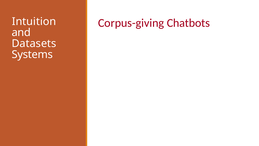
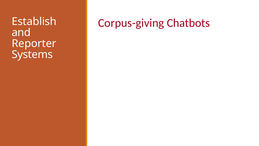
Intuition: Intuition -> Establish (34, 21)
Datasets: Datasets -> Reporter (34, 43)
